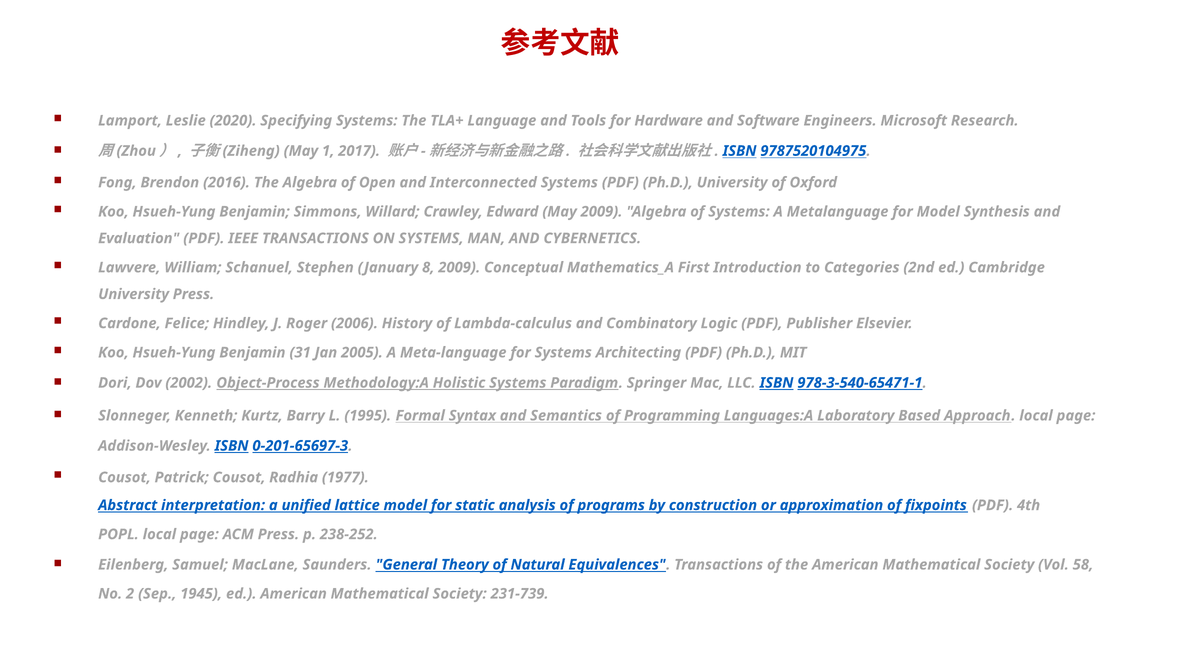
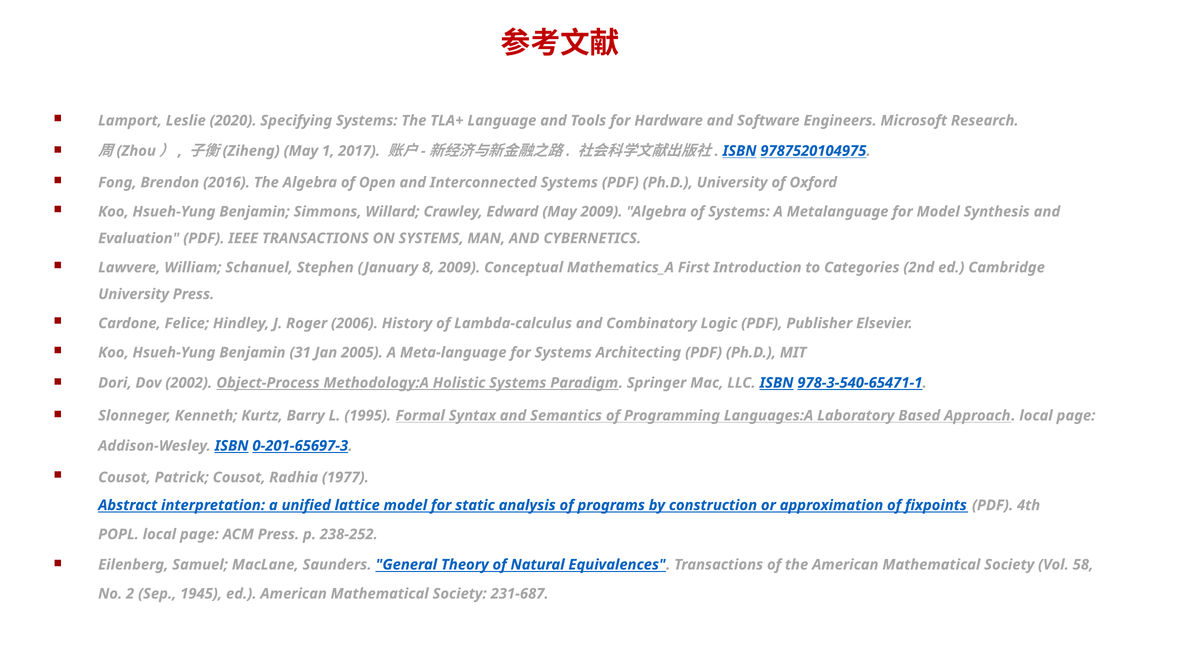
231-739: 231-739 -> 231-687 (520, 594)
